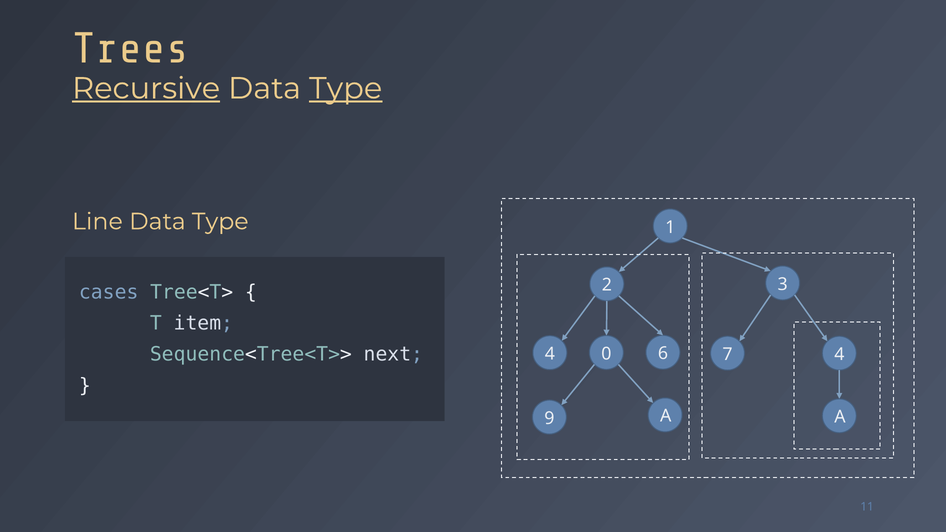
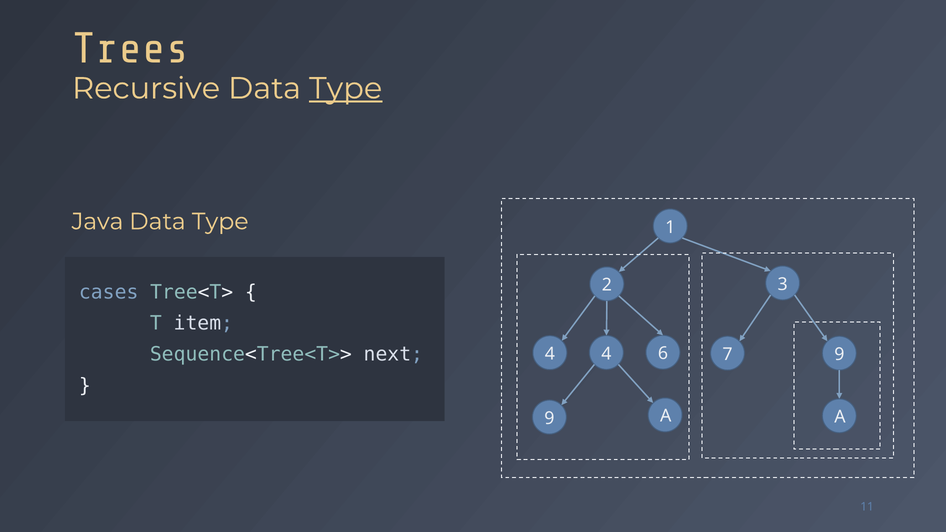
Recursive underline: present -> none (146, 88)
Line: Line -> Java (98, 222)
4 0: 0 -> 4 (606, 354)
7 4: 4 -> 9 (839, 354)
